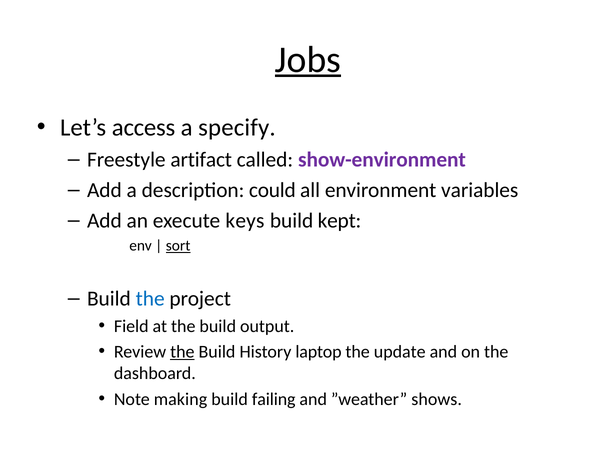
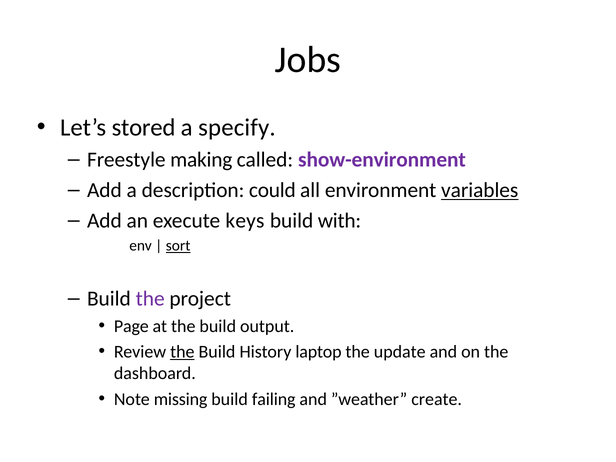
Jobs underline: present -> none (308, 60)
access: access -> stored (144, 128)
artifact: artifact -> making (201, 160)
variables underline: none -> present (480, 190)
kept: kept -> with (339, 221)
the colour: blue -> purple (150, 299)
Field: Field -> Page (131, 326)
making: making -> missing (181, 399)
shows: shows -> create (437, 399)
